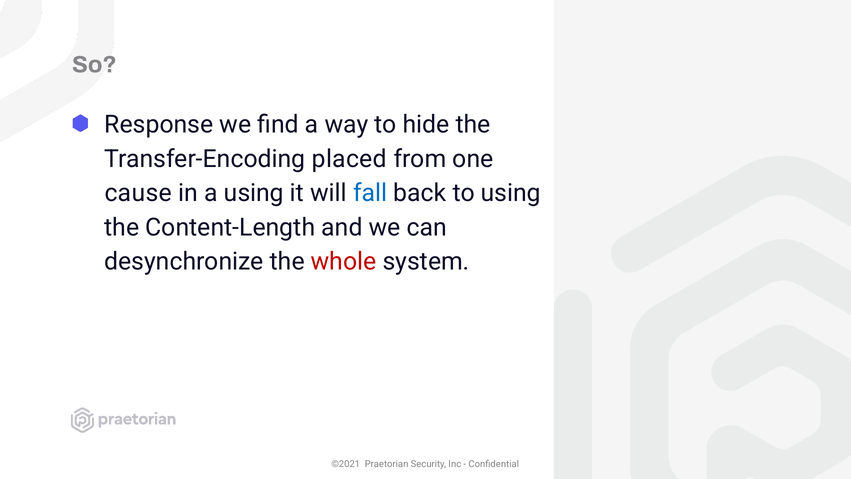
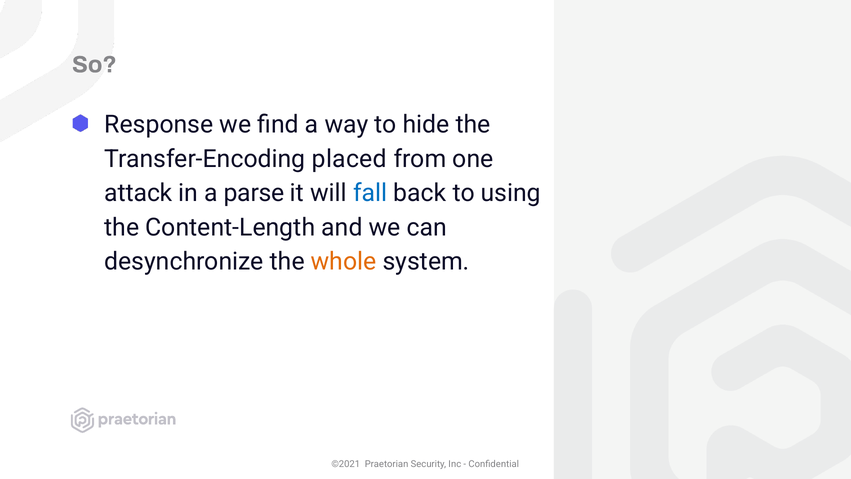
cause: cause -> attack (138, 193)
a using: using -> parse (254, 193)
whole colour: red -> orange (344, 262)
